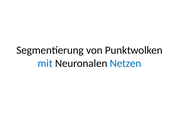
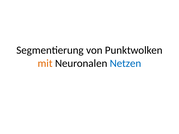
mit colour: blue -> orange (45, 63)
